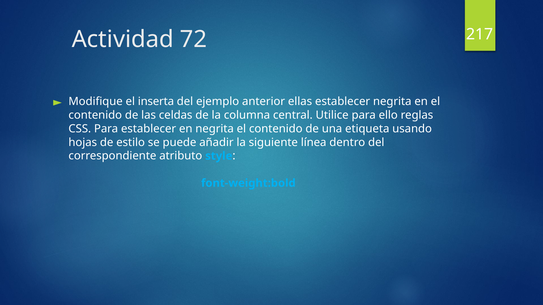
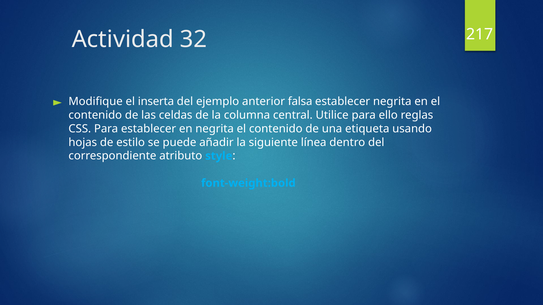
72: 72 -> 32 (194, 39)
ellas: ellas -> falsa (300, 102)
